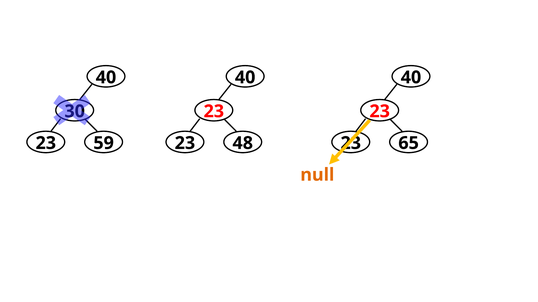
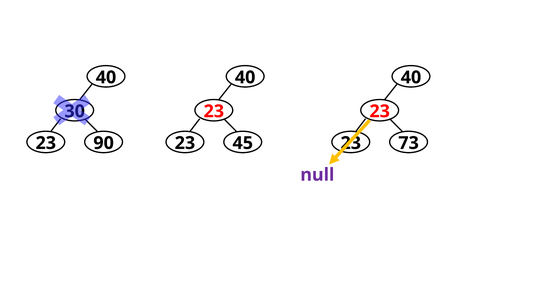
59: 59 -> 90 (104, 143)
48: 48 -> 45 (243, 143)
65: 65 -> 73 (409, 143)
null colour: orange -> purple (317, 175)
